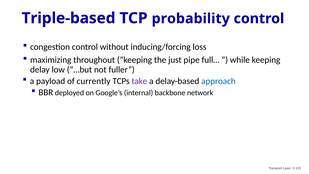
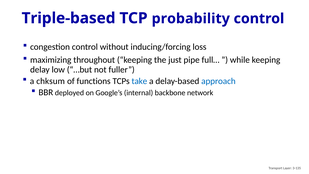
payload: payload -> chksum (51, 81)
currently: currently -> functions (94, 81)
take colour: purple -> blue (139, 81)
